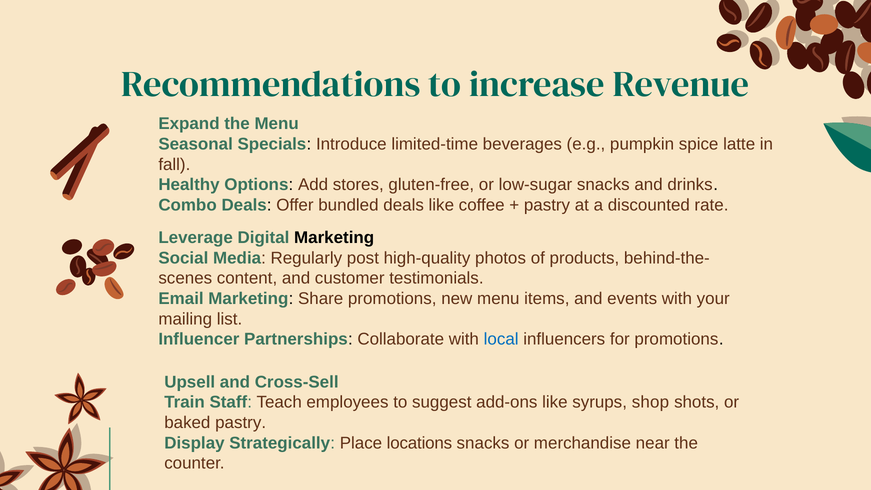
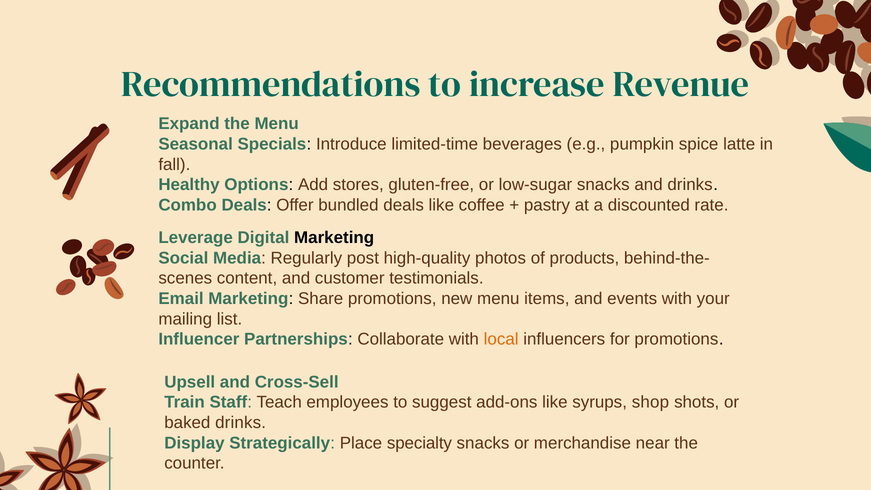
local colour: blue -> orange (501, 339)
baked pastry: pastry -> drinks (241, 423)
locations: locations -> specialty (419, 443)
